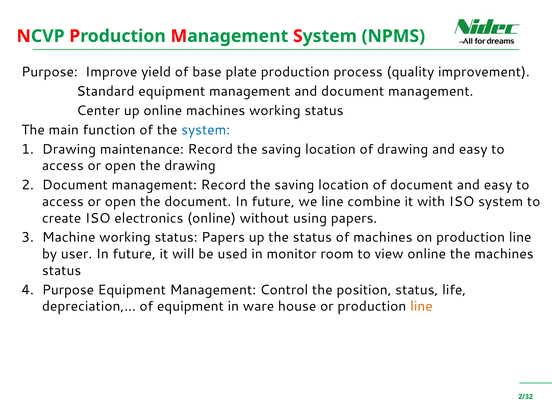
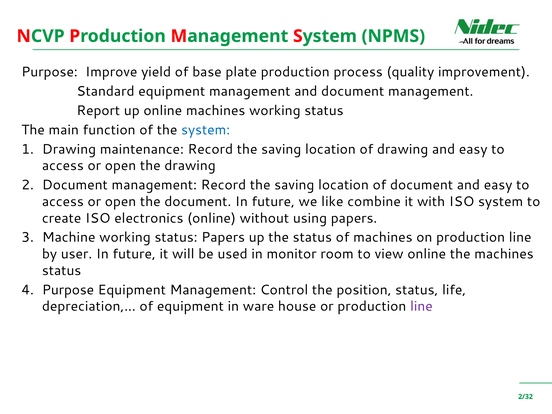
Center: Center -> Report (98, 110)
we line: line -> like (332, 202)
line colour: orange -> purple (421, 306)
